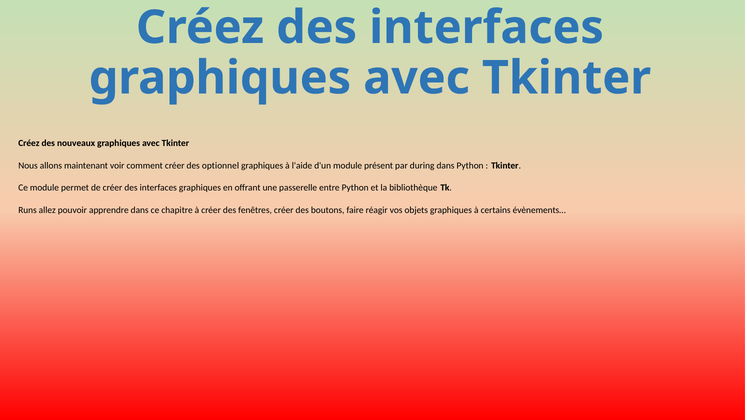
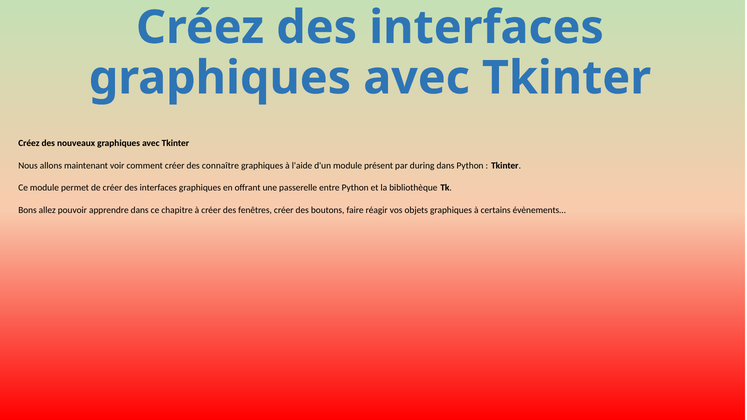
optionnel: optionnel -> connaître (220, 166)
Runs: Runs -> Bons (28, 210)
